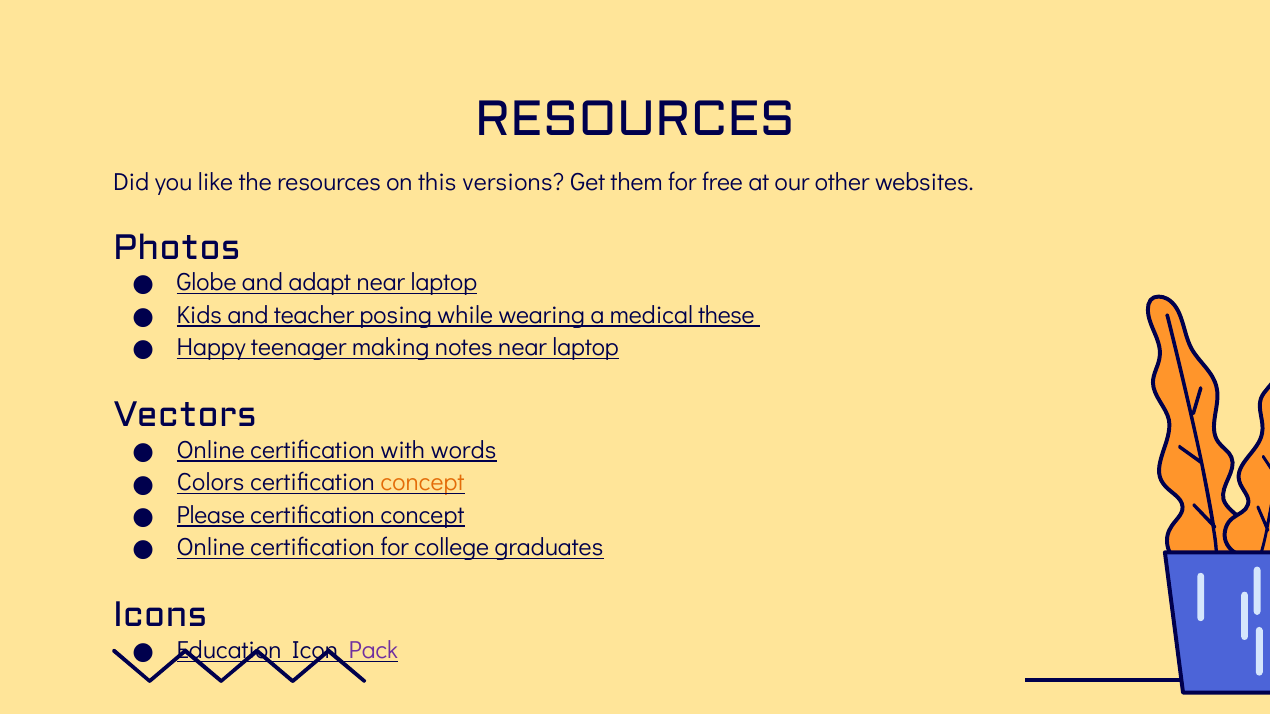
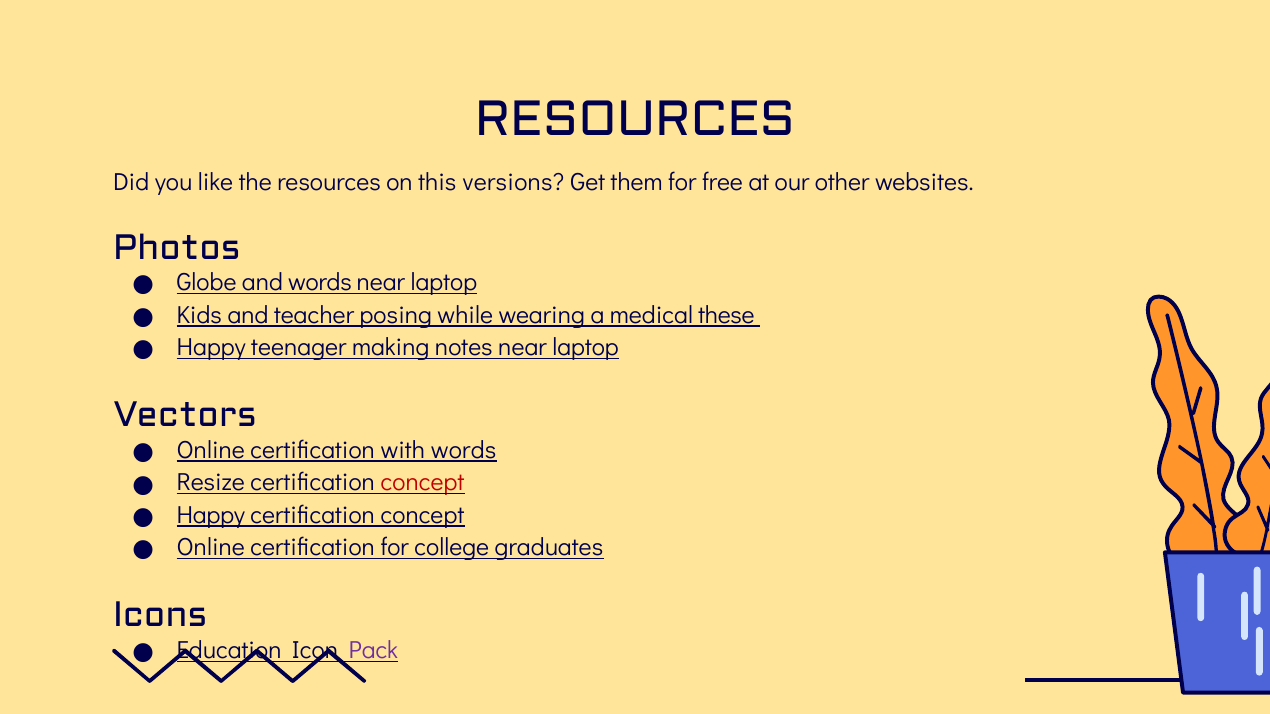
and adapt: adapt -> words (320, 283)
Colors: Colors -> Resize (211, 483)
concept colour: orange -> red (422, 483)
Please: Please -> Happy (211, 515)
